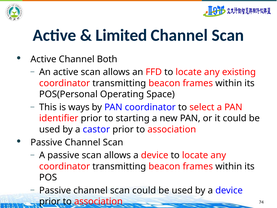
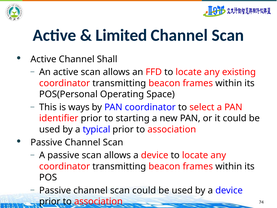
Both: Both -> Shall (107, 59)
castor: castor -> typical (96, 129)
